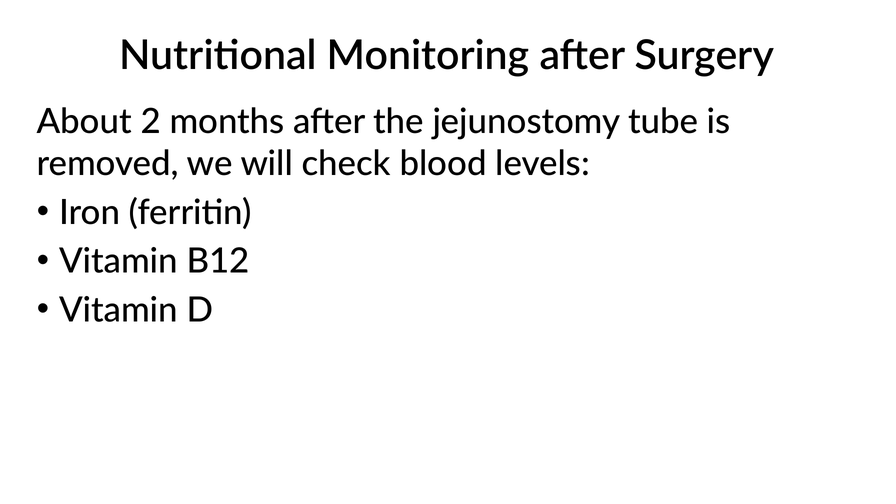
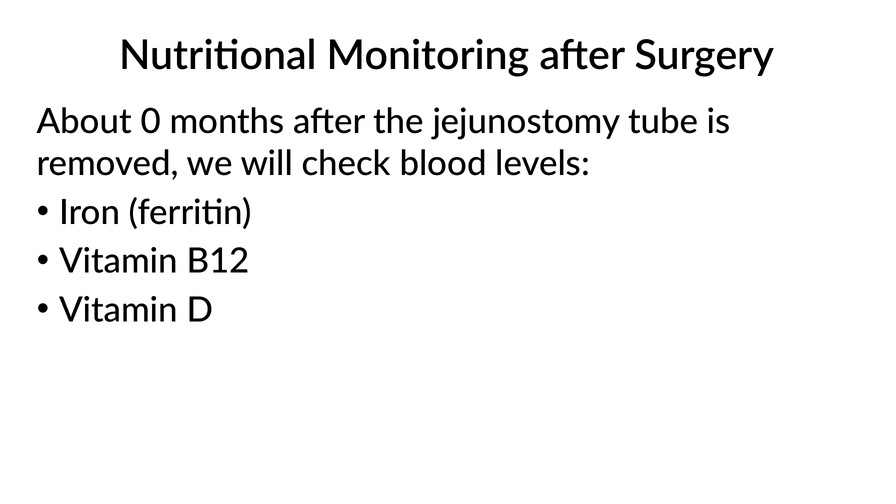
2: 2 -> 0 (151, 122)
